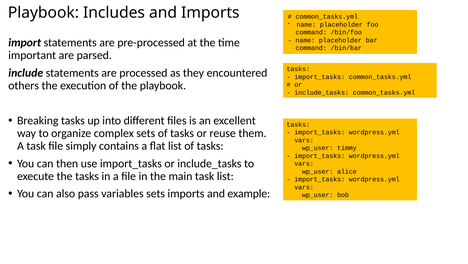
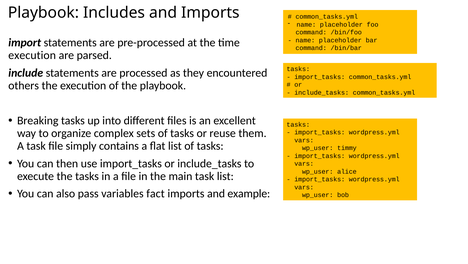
important: important -> execution (32, 55)
variables sets: sets -> fact (156, 193)
